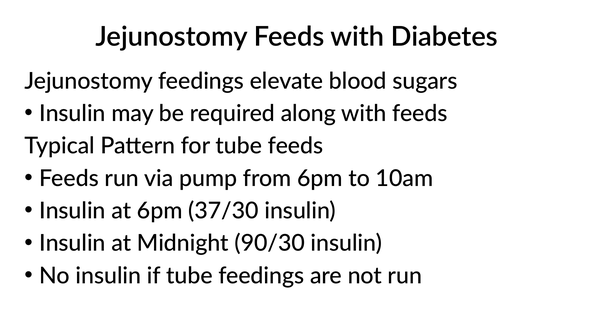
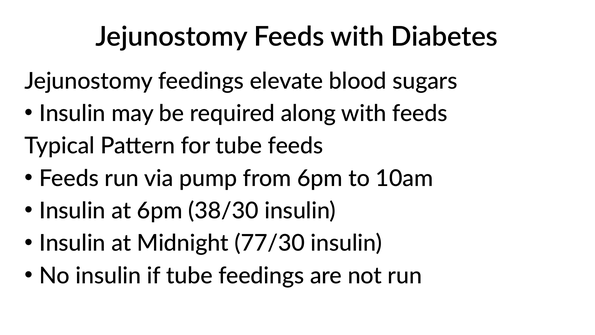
37/30: 37/30 -> 38/30 (223, 211)
90/30: 90/30 -> 77/30 (270, 243)
